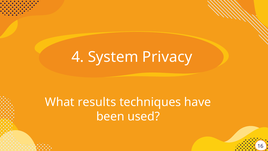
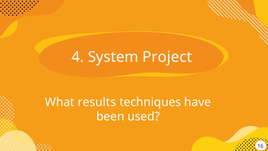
Privacy: Privacy -> Project (167, 57)
